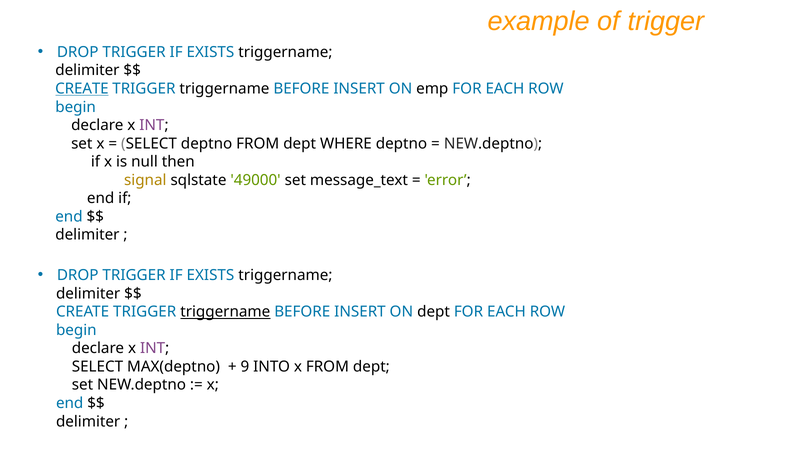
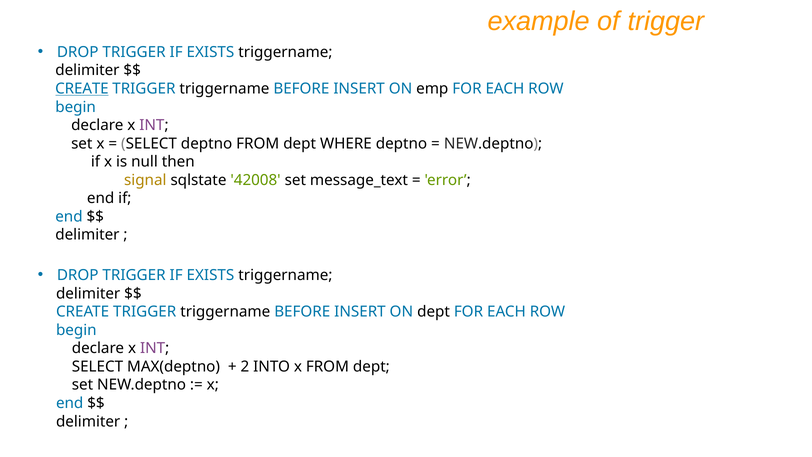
49000: 49000 -> 42008 (256, 180)
triggername underline: present -> none (225, 312)
9: 9 -> 2 (245, 366)
